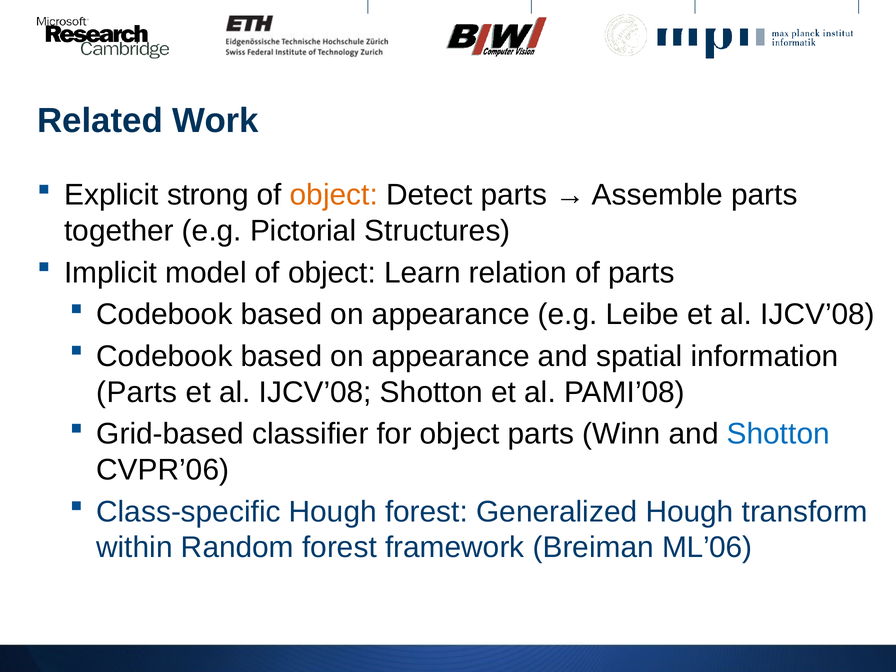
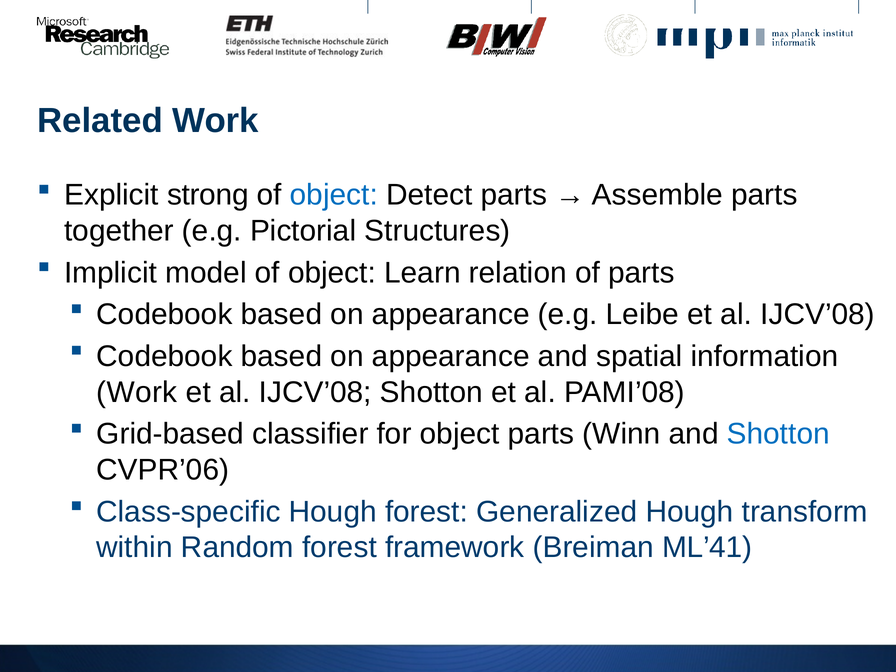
object colour: orange -> blue (334, 195)
Parts: Parts -> Work (137, 392)
ML’06: ML’06 -> ML’41 (707, 547)
